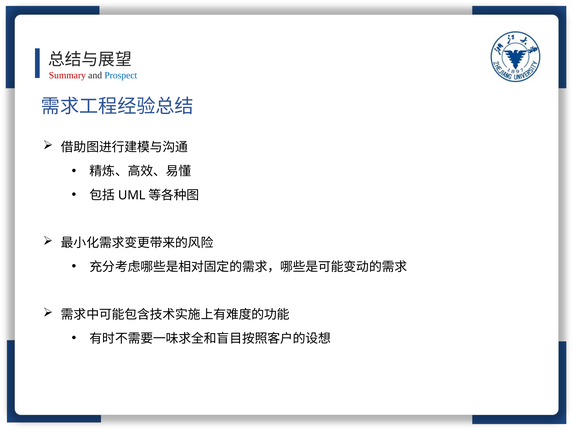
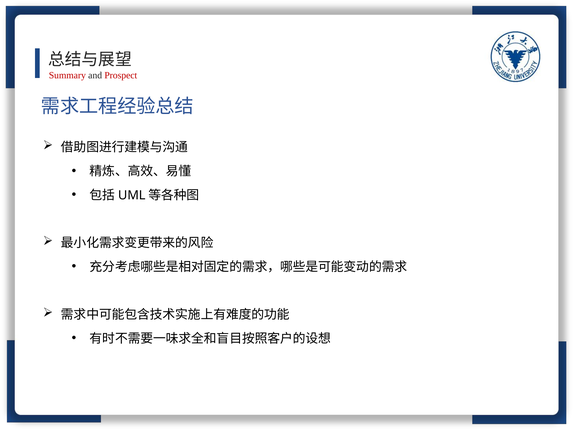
Prospect colour: blue -> red (121, 75)
